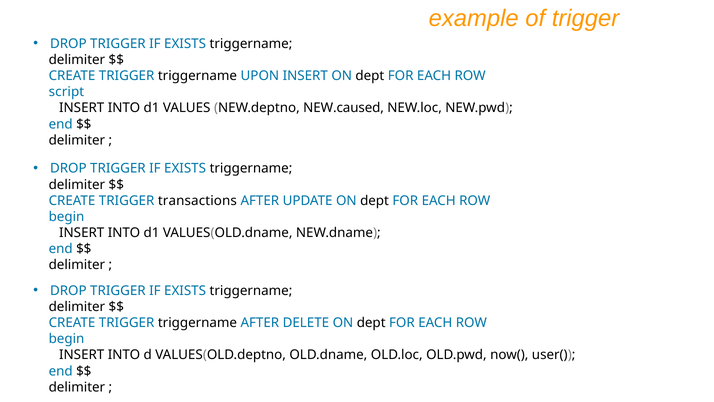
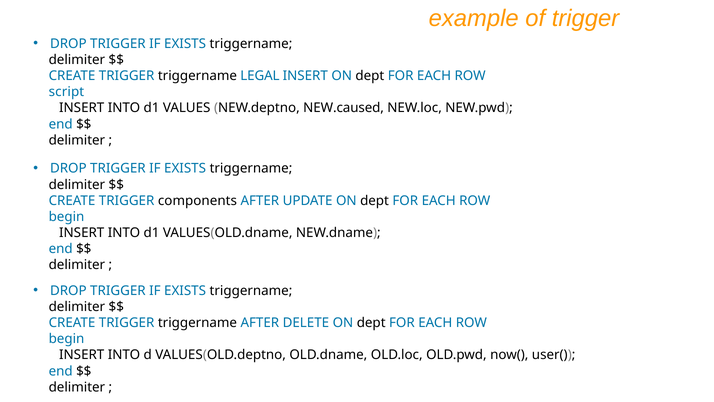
UPON: UPON -> LEGAL (260, 76)
transactions: transactions -> components (197, 201)
